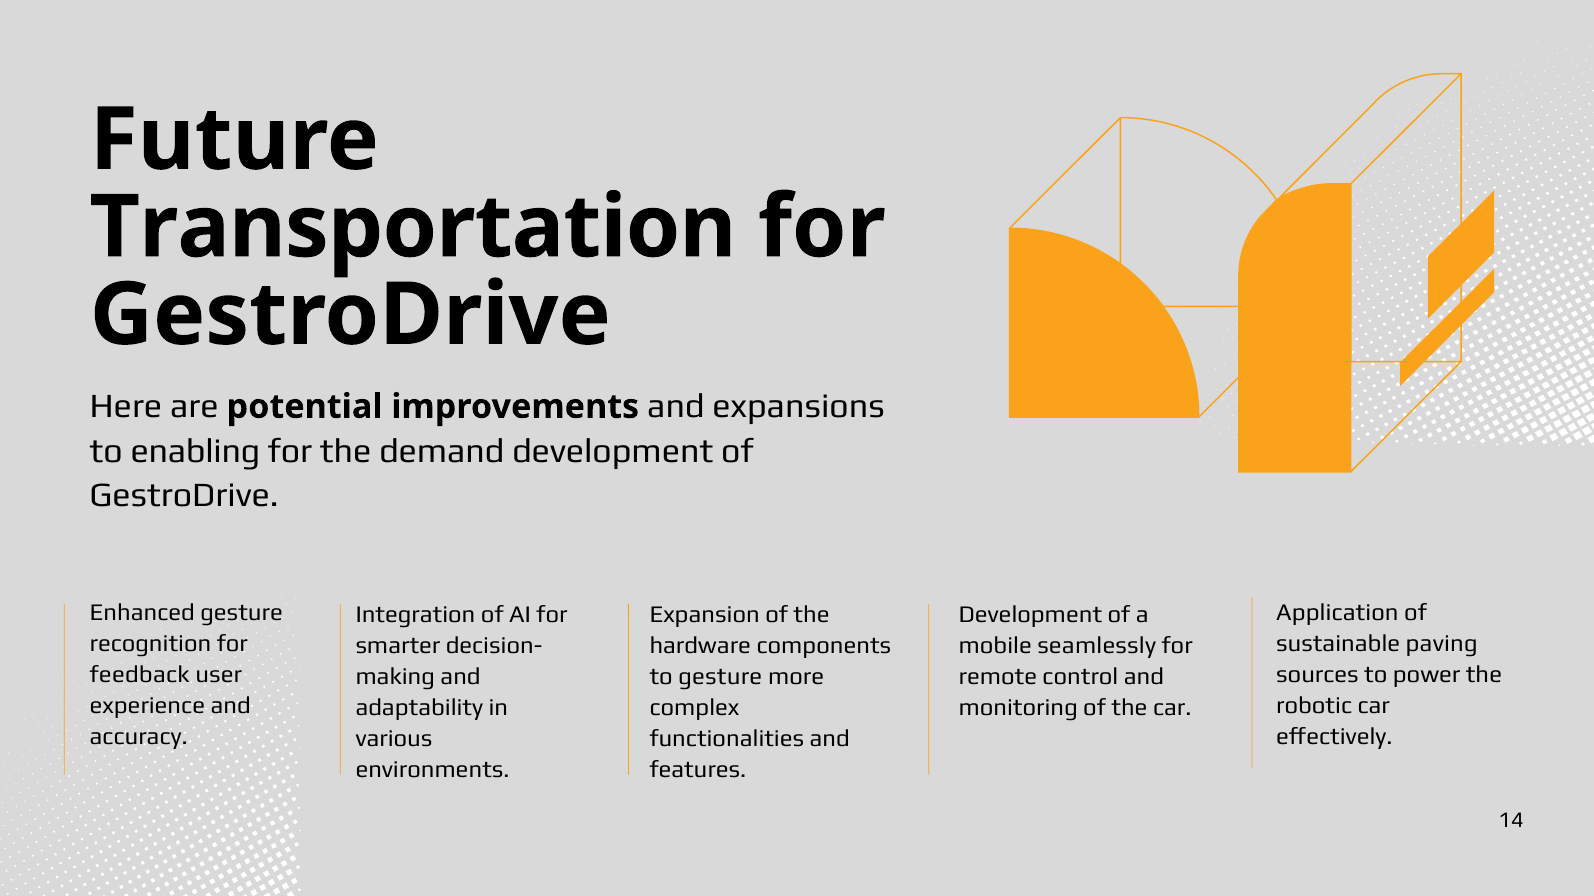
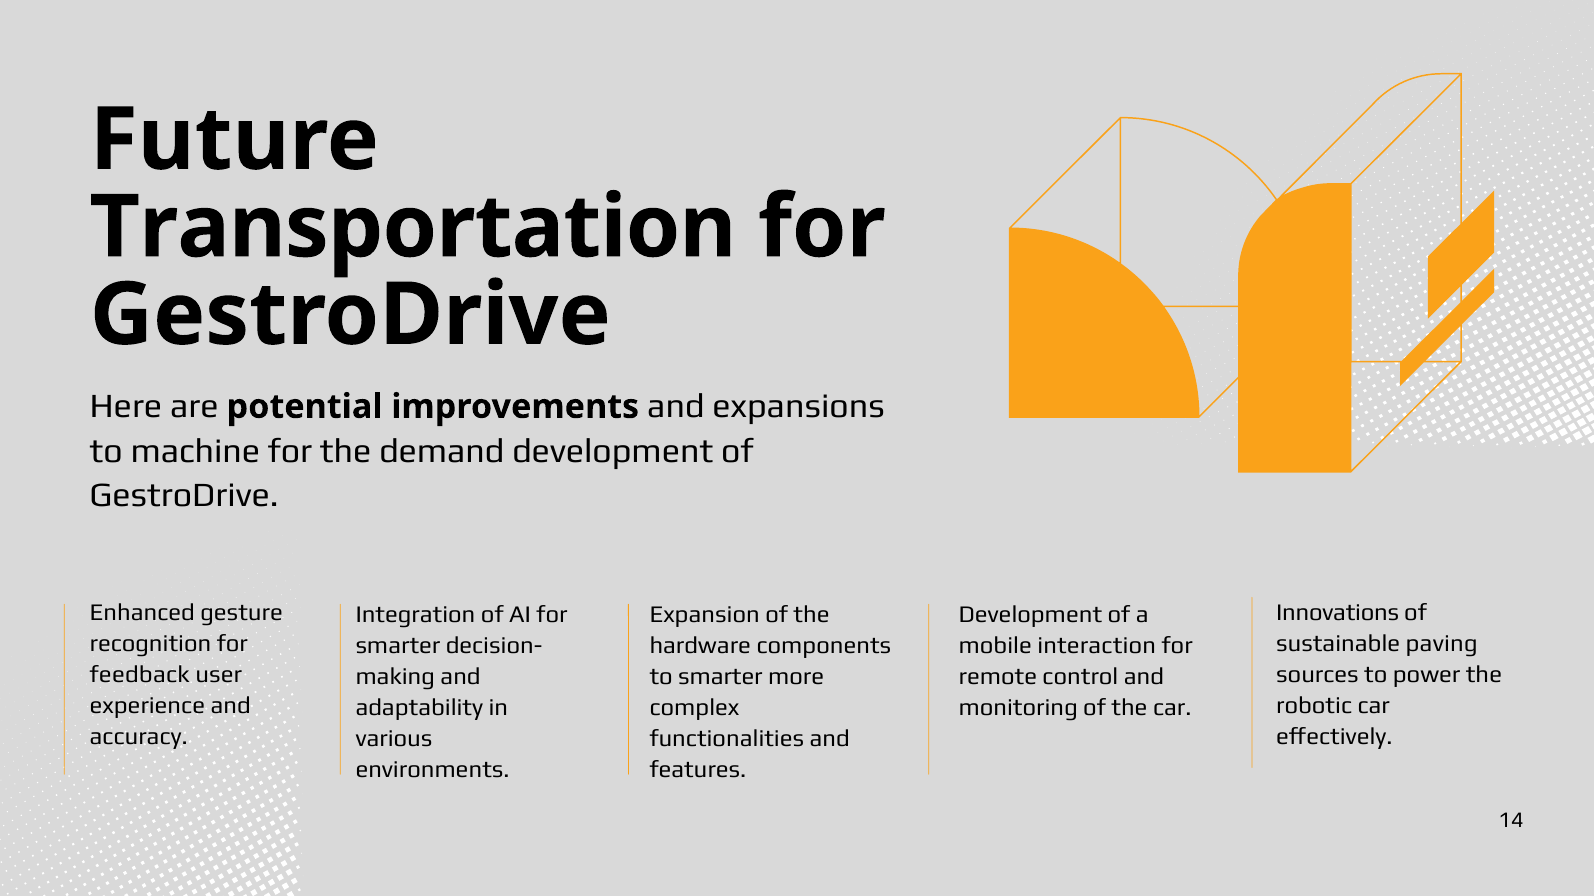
enabling: enabling -> machine (195, 451)
Application: Application -> Innovations (1338, 613)
seamlessly: seamlessly -> interaction (1097, 646)
to gesture: gesture -> smarter (720, 677)
